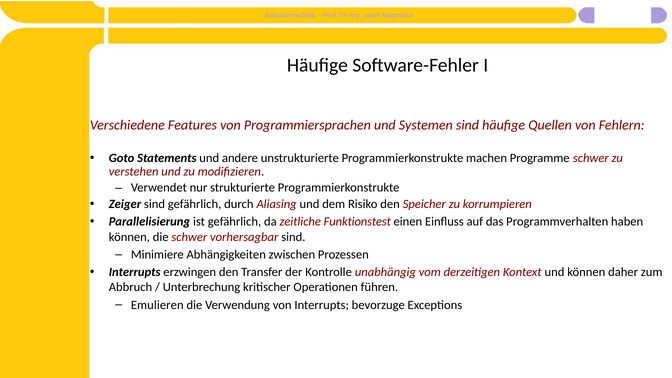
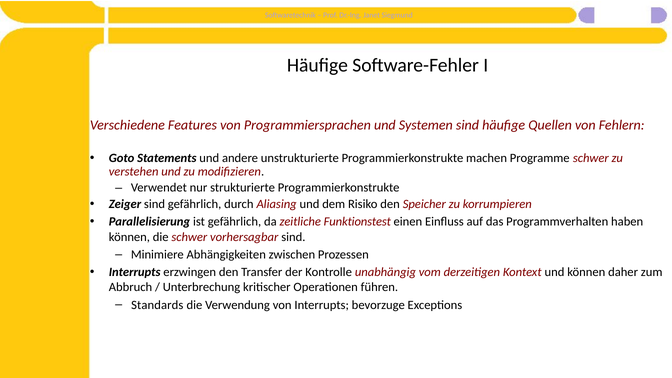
Emulieren: Emulieren -> Standards (157, 305)
